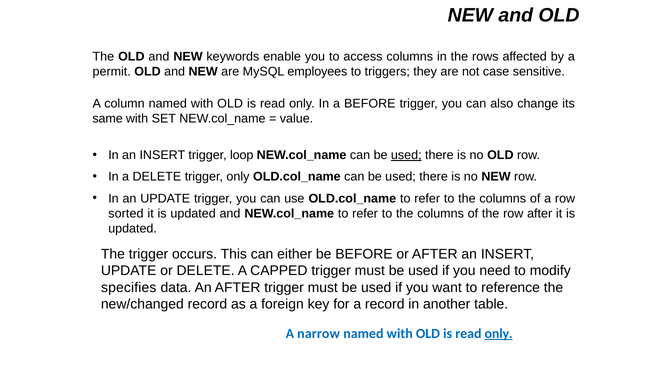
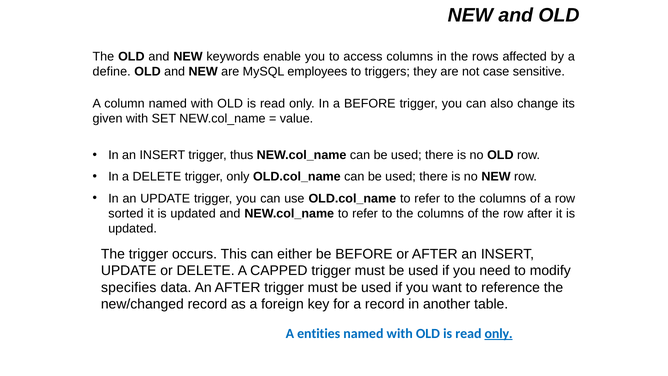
permit: permit -> define (112, 72)
same: same -> given (108, 118)
loop: loop -> thus (242, 155)
used underline: present -> none (406, 155)
narrow: narrow -> entities (319, 333)
